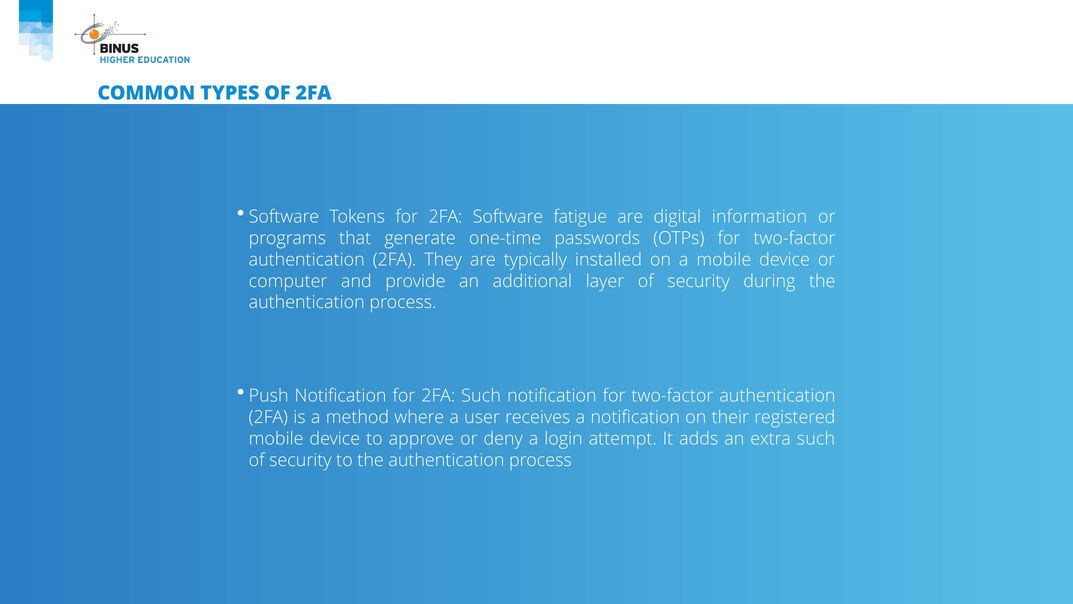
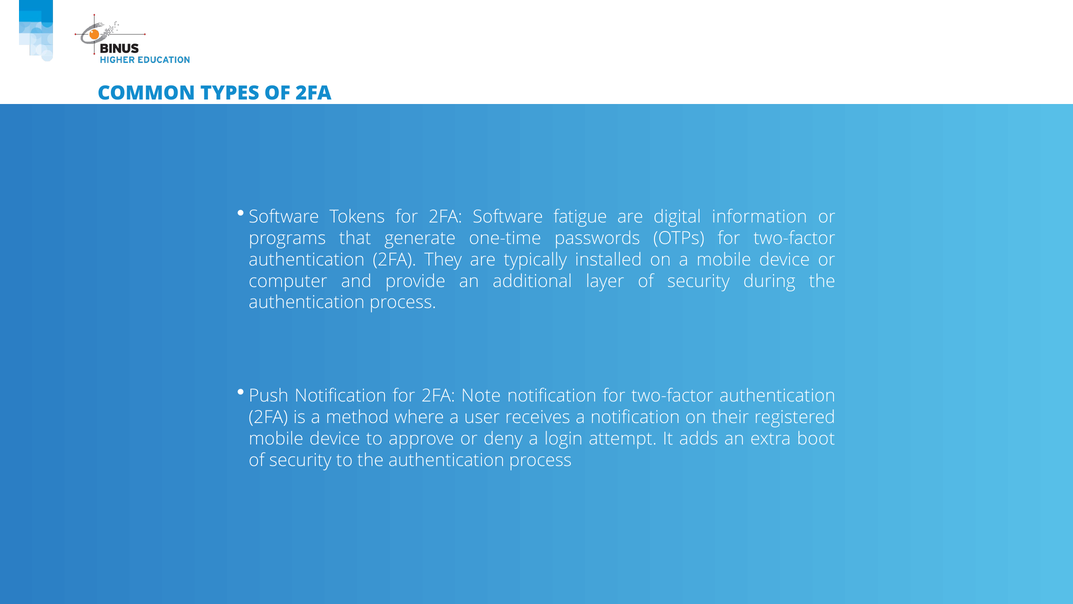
2FA Such: Such -> Note (481, 396)
extra such: such -> boot (816, 439)
